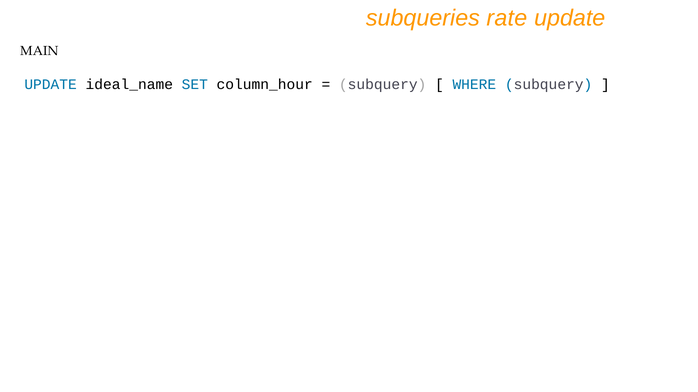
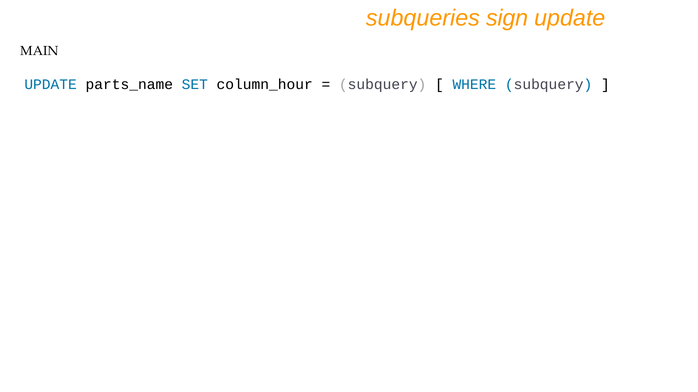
rate: rate -> sign (507, 18)
ideal_name: ideal_name -> parts_name (129, 85)
